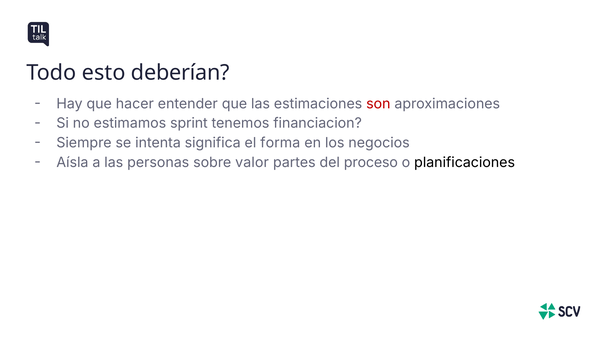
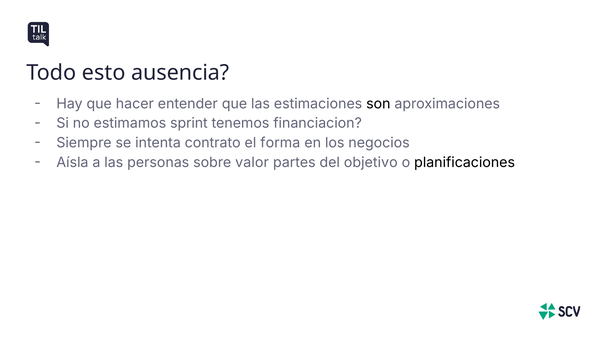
deberían: deberían -> ausencia (180, 73)
son colour: red -> black (378, 104)
significa: significa -> contrato (213, 143)
proceso: proceso -> objetivo (371, 162)
